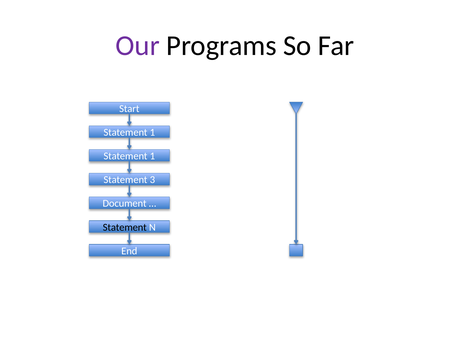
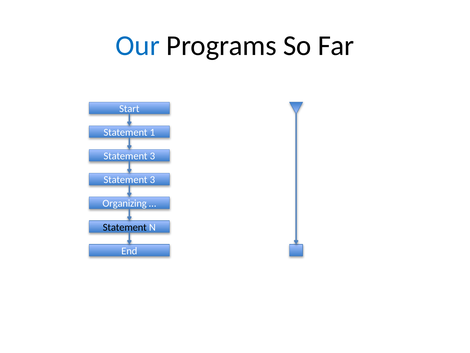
Our colour: purple -> blue (138, 45)
1: 1 -> 3 (152, 156)
Document: Document -> Organizing (125, 203)
